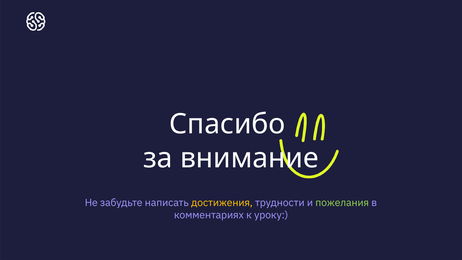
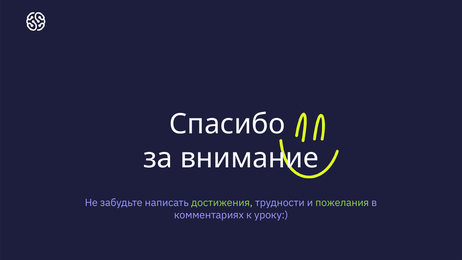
достижения colour: yellow -> light green (222, 203)
